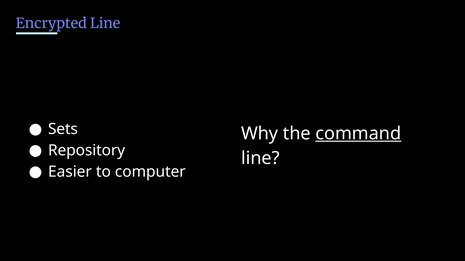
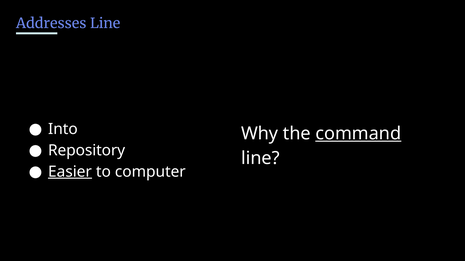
Encrypted: Encrypted -> Addresses (51, 23)
Sets: Sets -> Into (63, 129)
Easier underline: none -> present (70, 172)
